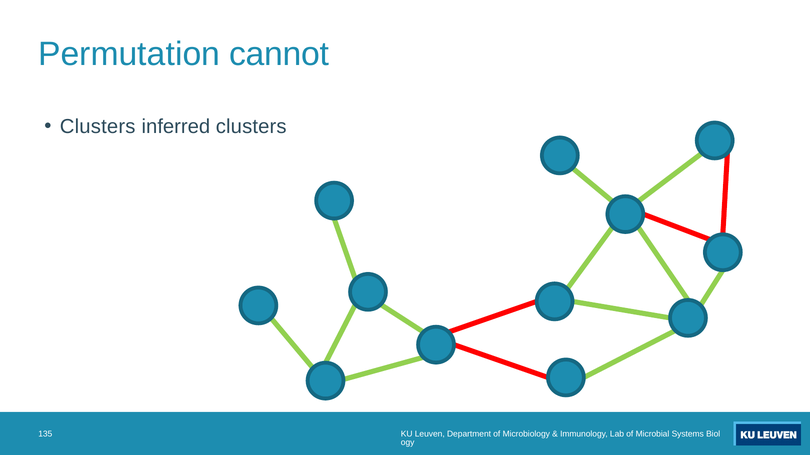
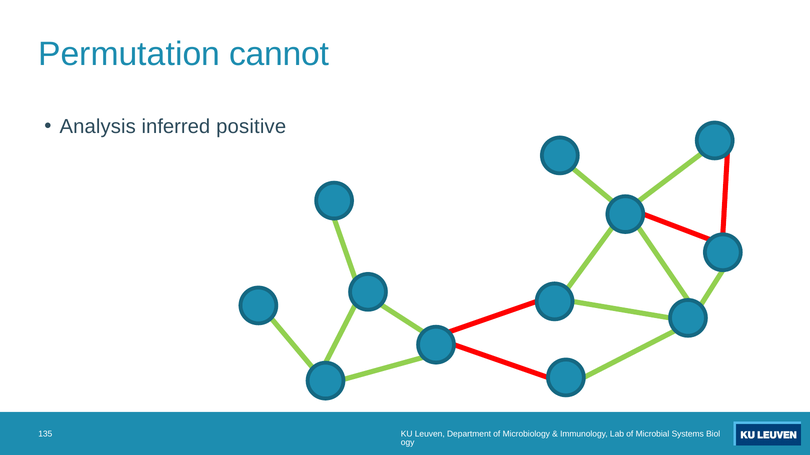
Clusters: Clusters -> Analysis (98, 127)
inferred clusters: clusters -> positive (251, 127)
